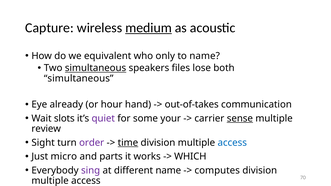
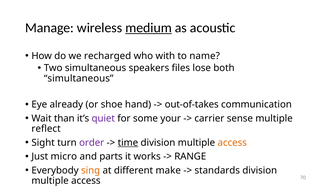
Capture: Capture -> Manage (50, 28)
equivalent: equivalent -> recharged (108, 56)
only: only -> with (165, 56)
simultaneous underline: present -> none (96, 68)
hour: hour -> shoe (112, 105)
slots: slots -> than (64, 118)
sense underline: present -> none (240, 118)
review: review -> reflect (46, 129)
access colour: blue -> orange (232, 143)
WHICH: WHICH -> RANGE (190, 157)
sing colour: purple -> orange (91, 171)
different name: name -> make (168, 171)
computes: computes -> standards (217, 171)
